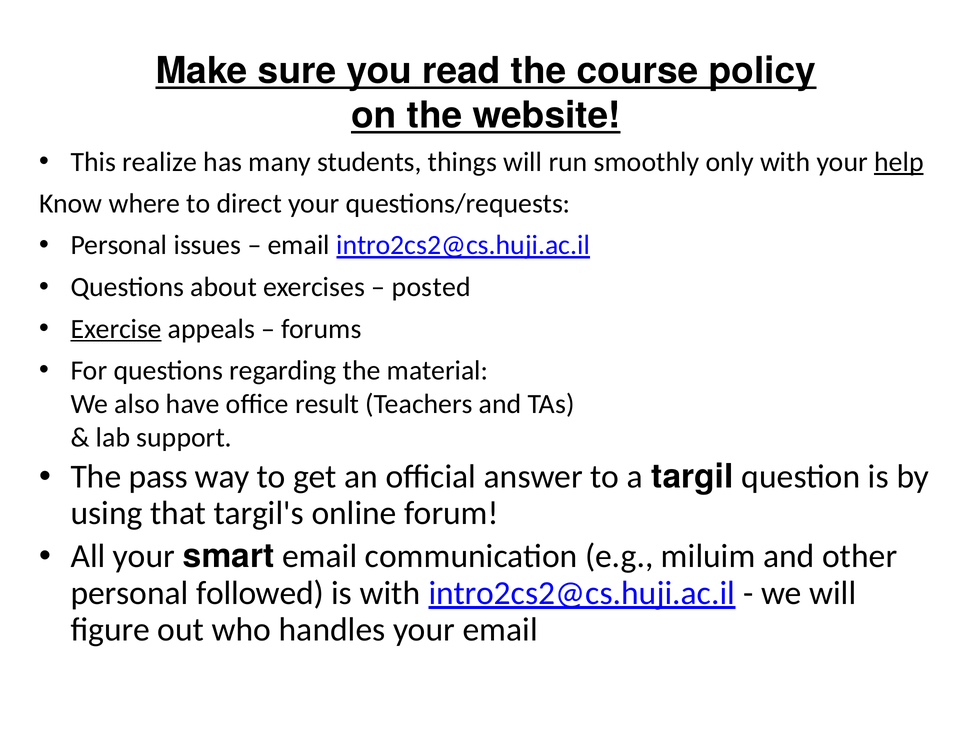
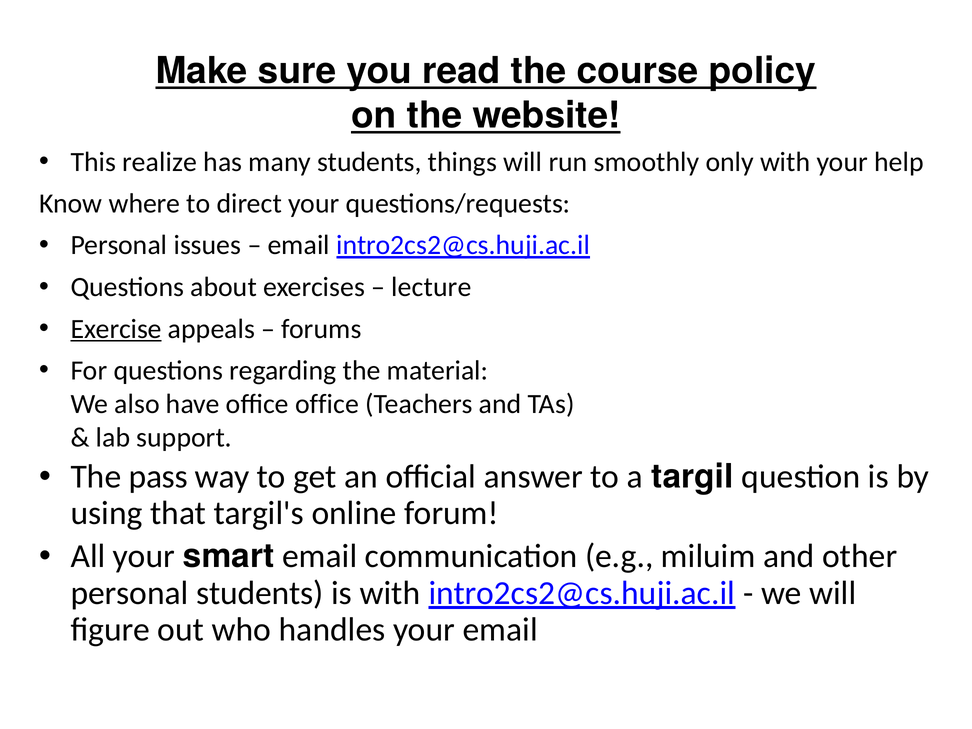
help underline: present -> none (899, 162)
posted: posted -> lecture (431, 287)
office result: result -> office (327, 404)
personal followed: followed -> students (260, 593)
